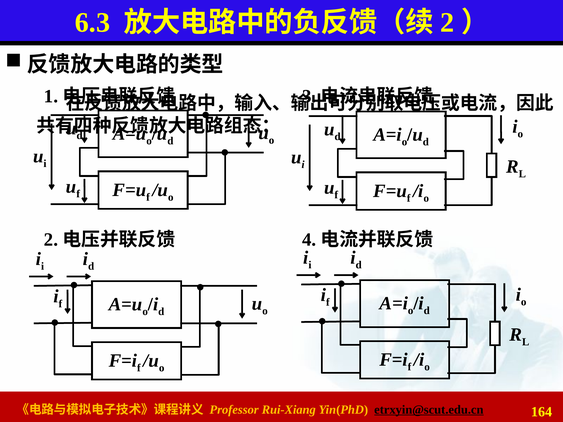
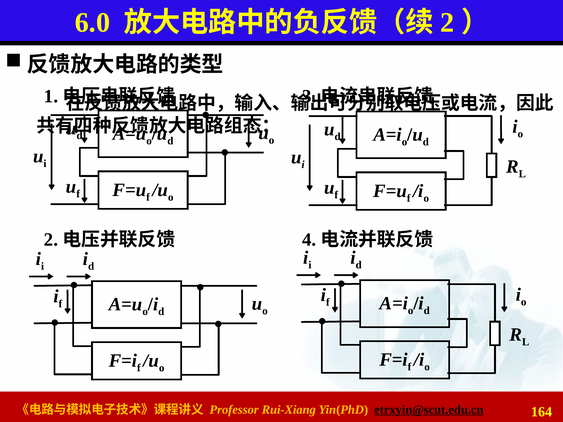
6.3: 6.3 -> 6.0 (93, 22)
